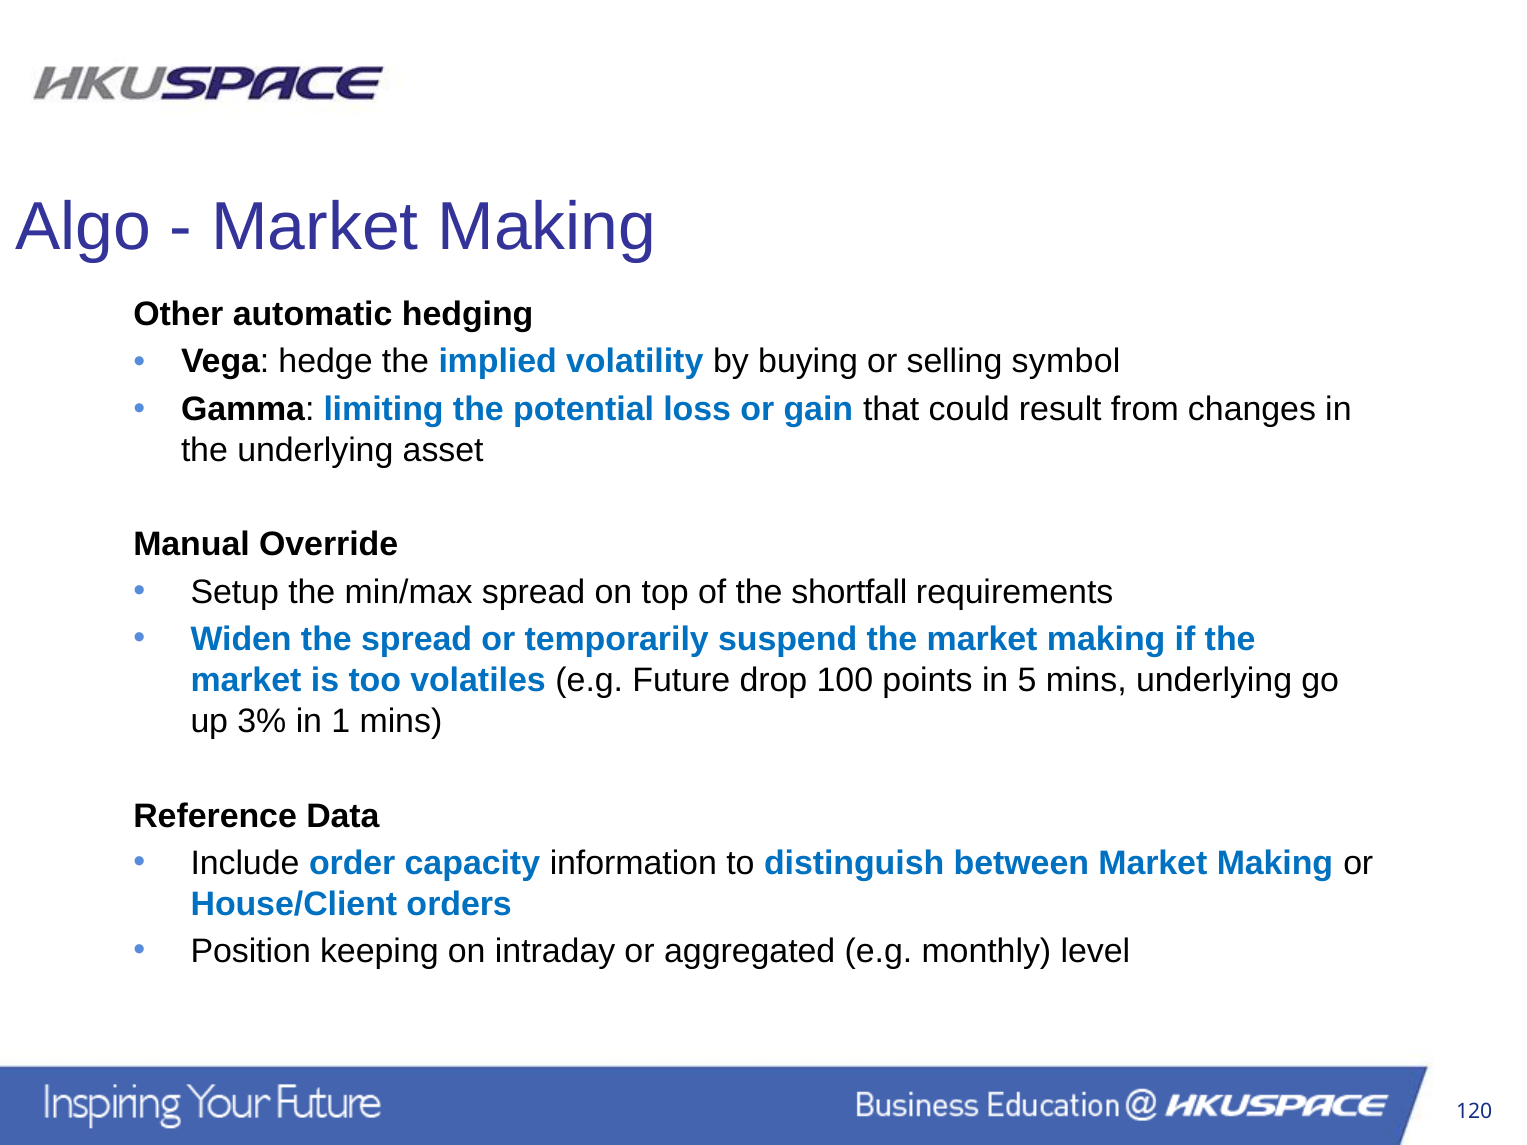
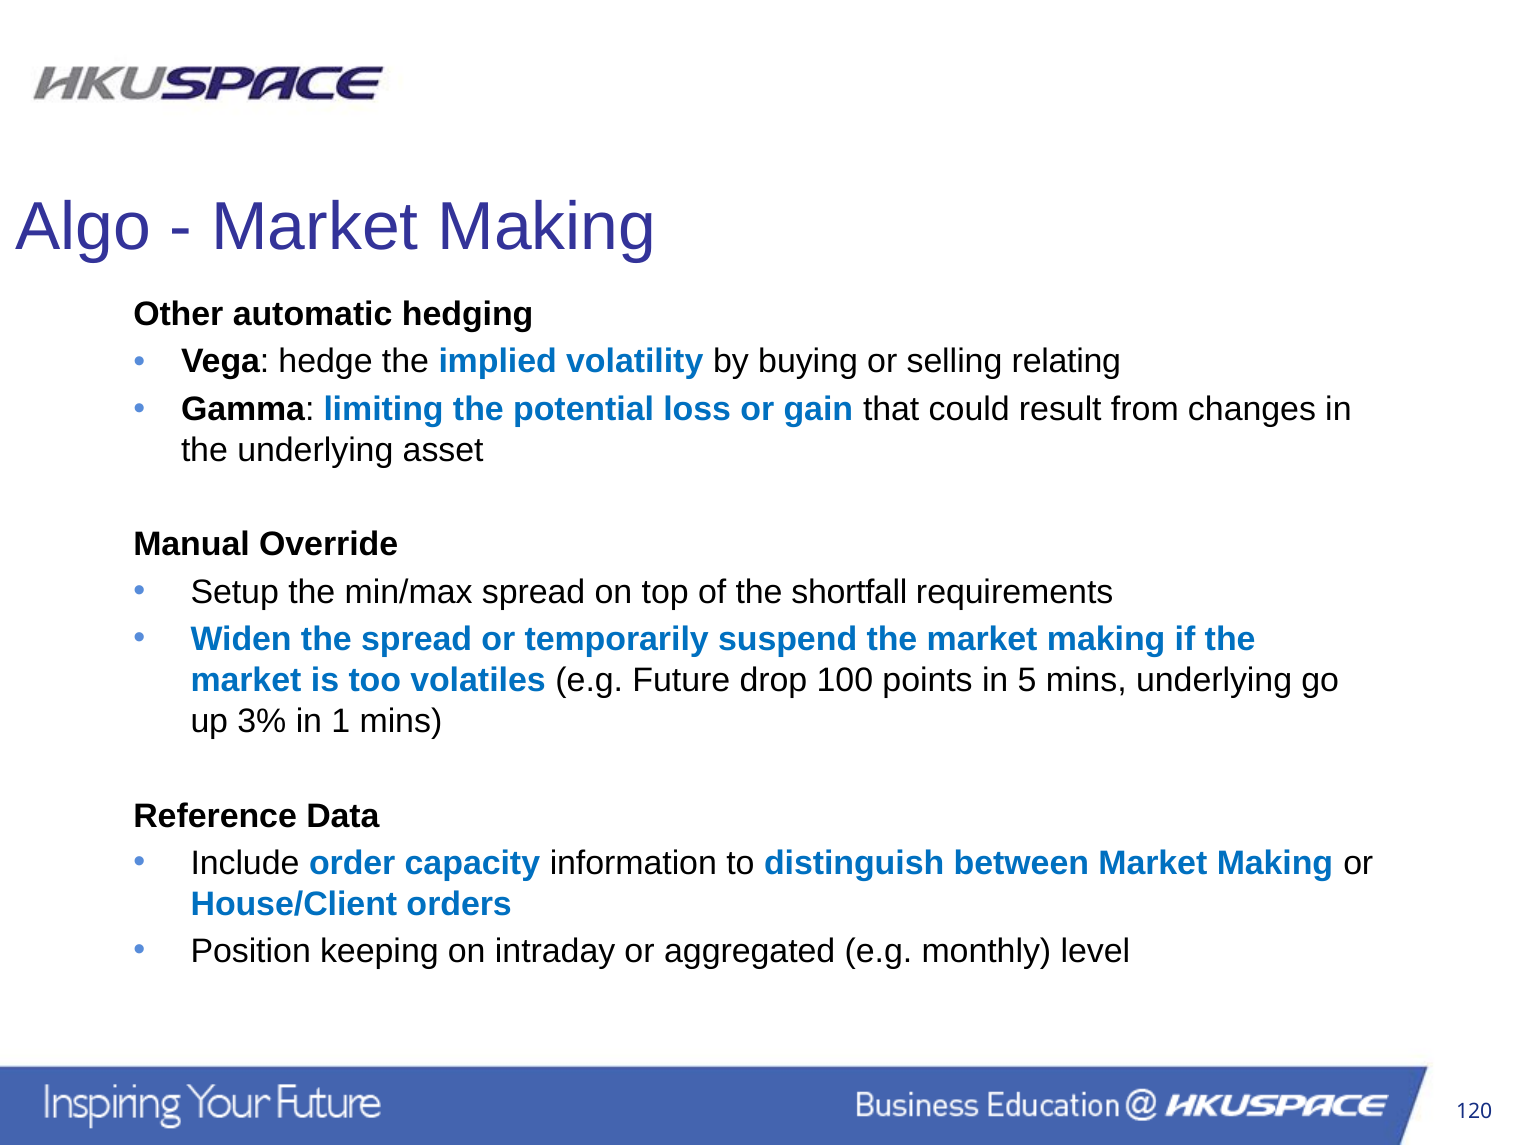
symbol: symbol -> relating (1066, 362)
